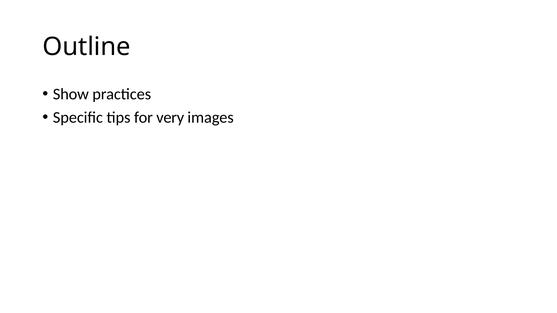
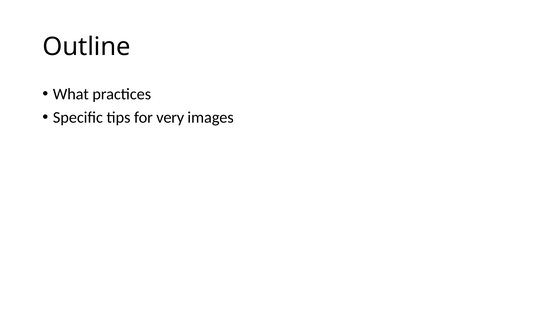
Show: Show -> What (71, 94)
